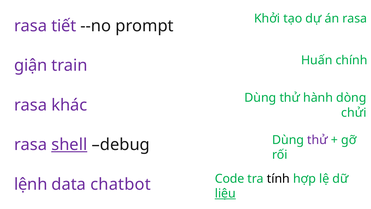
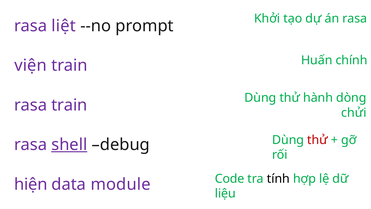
tiết: tiết -> liệt (64, 26)
giận: giận -> viện (31, 65)
rasa khác: khác -> train (69, 105)
thử colour: purple -> red (317, 140)
lệnh: lệnh -> hiện (31, 184)
chatbot: chatbot -> module (121, 184)
liệu underline: present -> none (225, 193)
